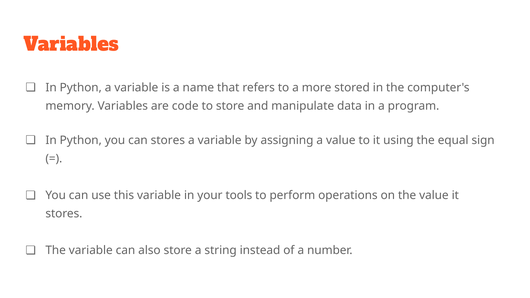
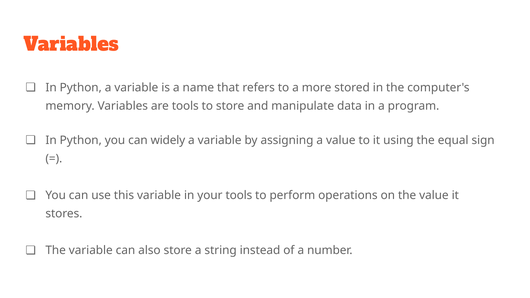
are code: code -> tools (185, 106)
can stores: stores -> widely (168, 140)
